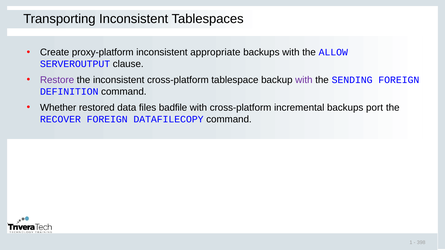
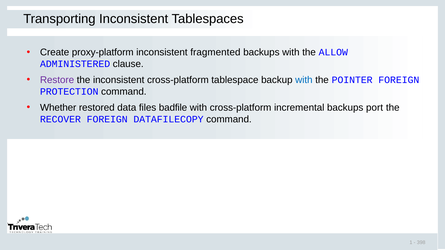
appropriate: appropriate -> fragmented (215, 53)
SERVEROUTPUT: SERVEROUTPUT -> ADMINISTERED (75, 64)
with colour: purple -> blue (304, 80)
SENDING: SENDING -> POINTER (352, 80)
DEFINITION: DEFINITION -> PROTECTION (69, 92)
